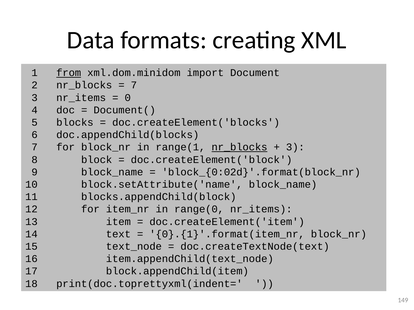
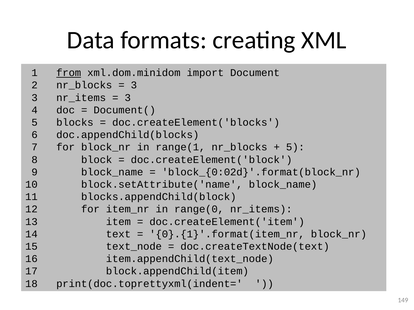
7: 7 -> 3 (134, 85)
0: 0 -> 3 (128, 98)
nr_blocks underline: present -> none (239, 147)
3: 3 -> 5 (295, 147)
